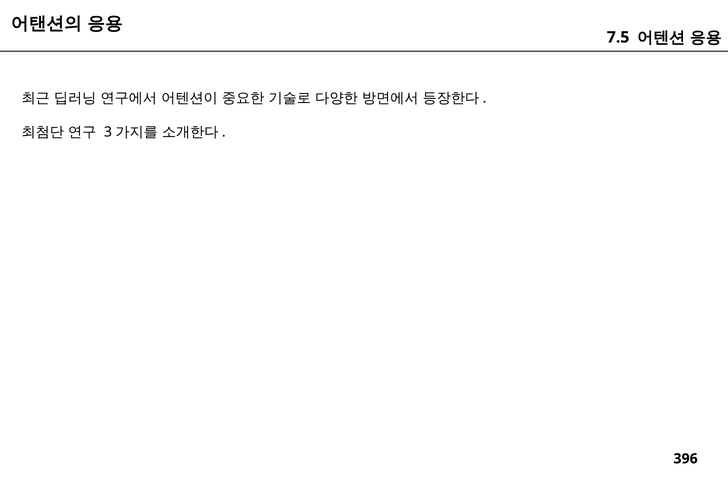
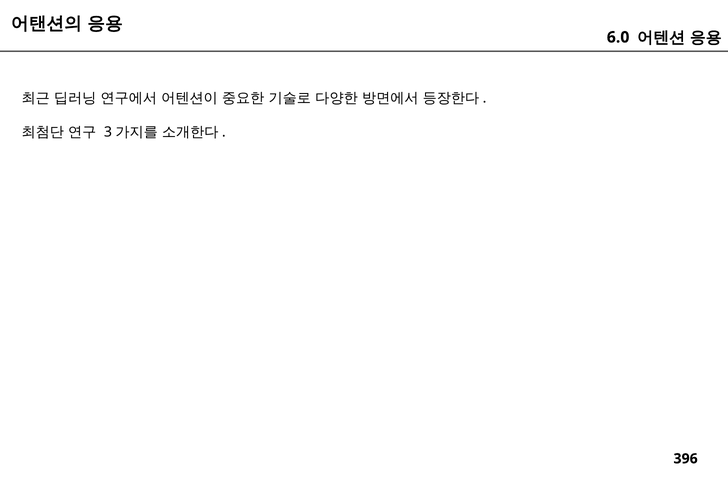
7.5: 7.5 -> 6.0 (618, 37)
